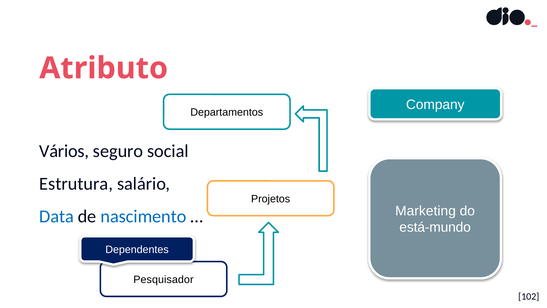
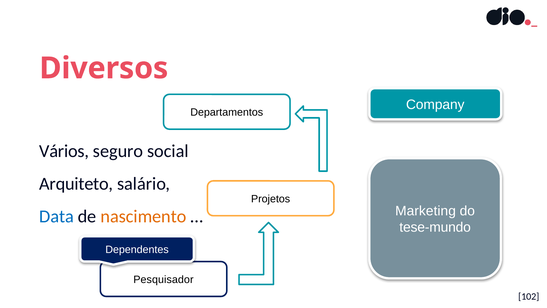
Atributo: Atributo -> Diversos (104, 68)
Estrutura: Estrutura -> Arquiteto (76, 184)
nascimento colour: blue -> orange (144, 216)
está-mundo: está-mundo -> tese-mundo (435, 227)
